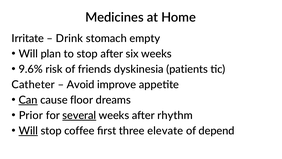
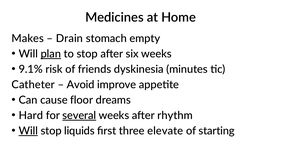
Irritate: Irritate -> Makes (28, 38)
Drink: Drink -> Drain (69, 38)
plan underline: none -> present (51, 54)
9.6%: 9.6% -> 9.1% (31, 69)
patients: patients -> minutes (187, 69)
Can underline: present -> none (28, 100)
Prior: Prior -> Hard (31, 115)
coffee: coffee -> liquids (79, 131)
depend: depend -> starting (217, 131)
